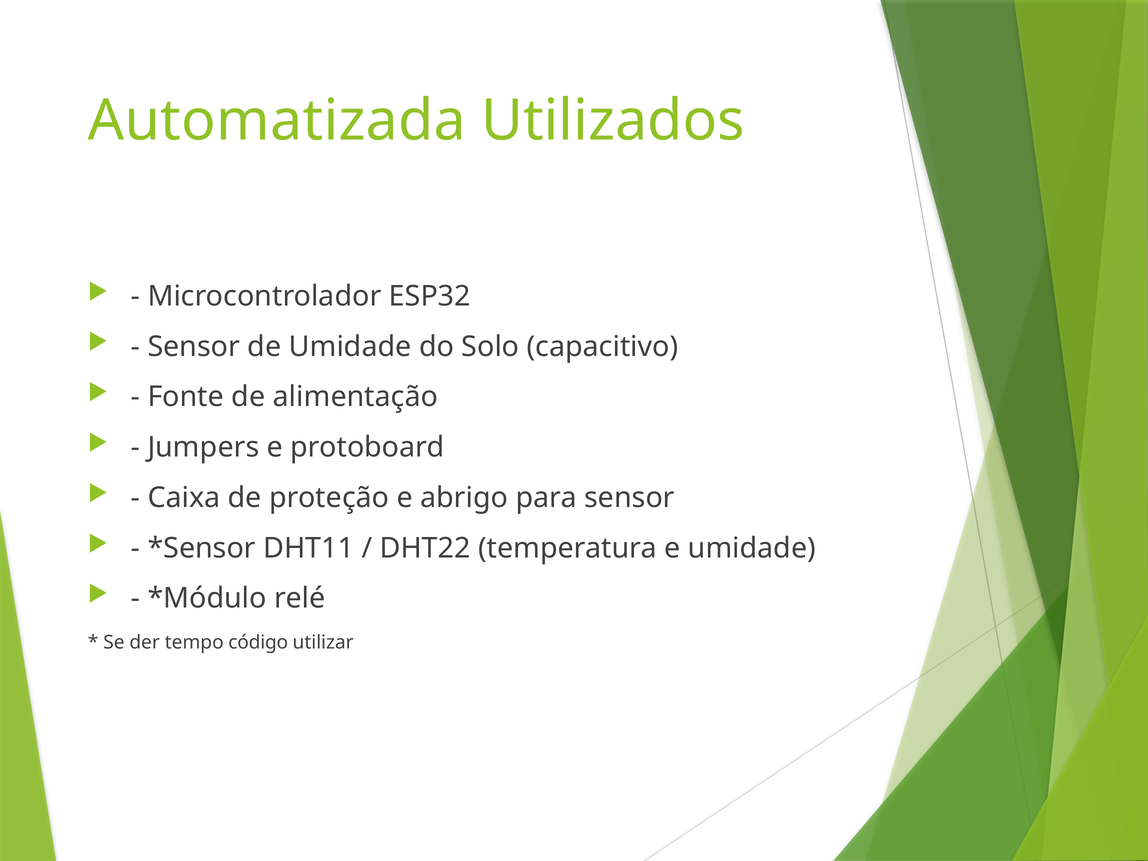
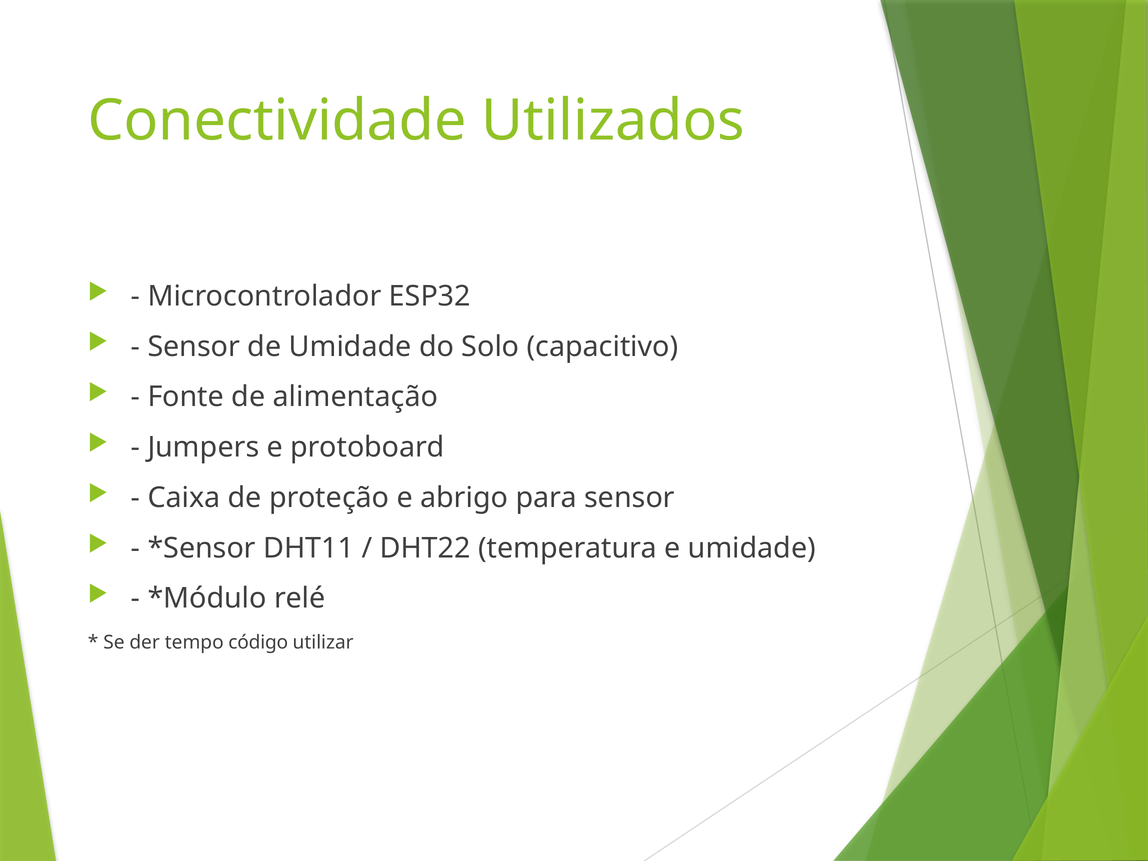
Automatizada: Automatizada -> Conectividade (277, 121)
